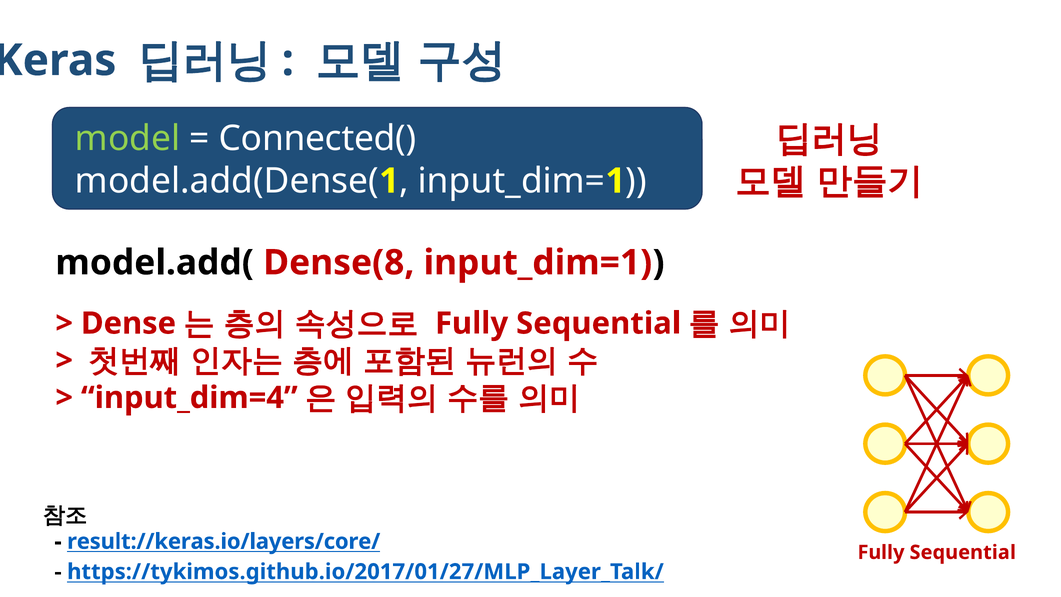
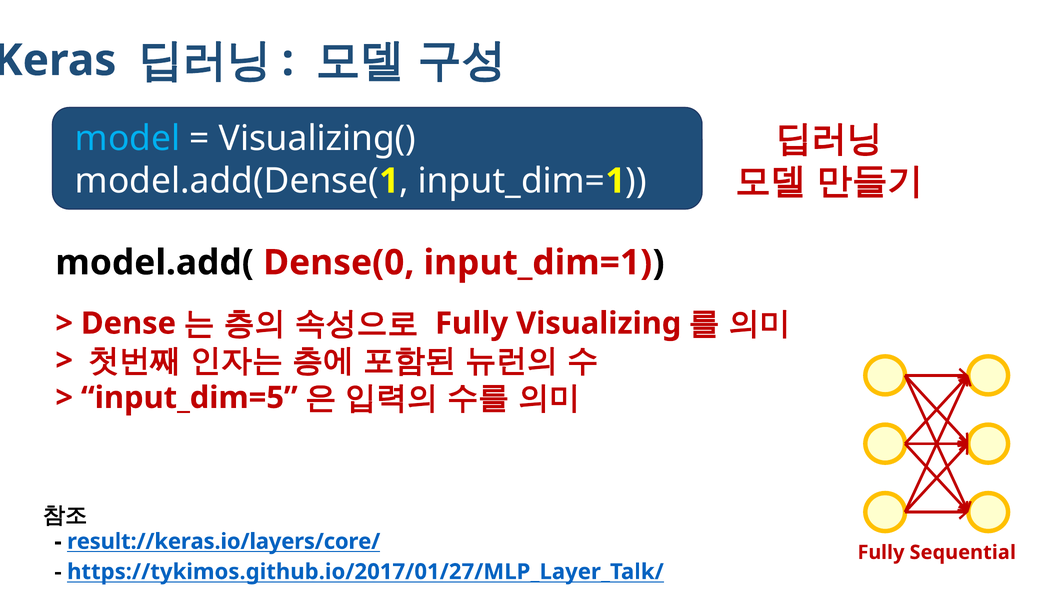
model colour: light green -> light blue (128, 139)
Connected(: Connected( -> Visualizing( (317, 139)
Dense(8: Dense(8 -> Dense(0 (339, 263)
Sequential: Sequential -> Visualizing (599, 323)
input_dim=4: input_dim=4 -> input_dim=5 (189, 398)
